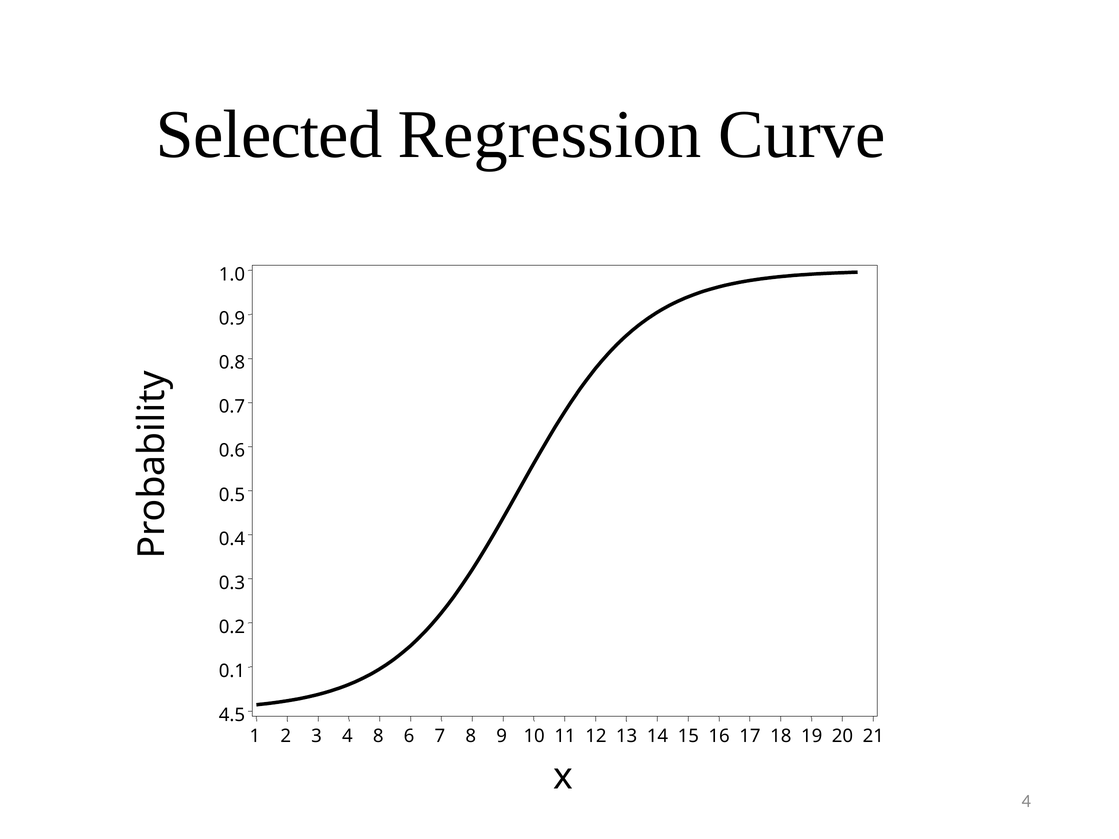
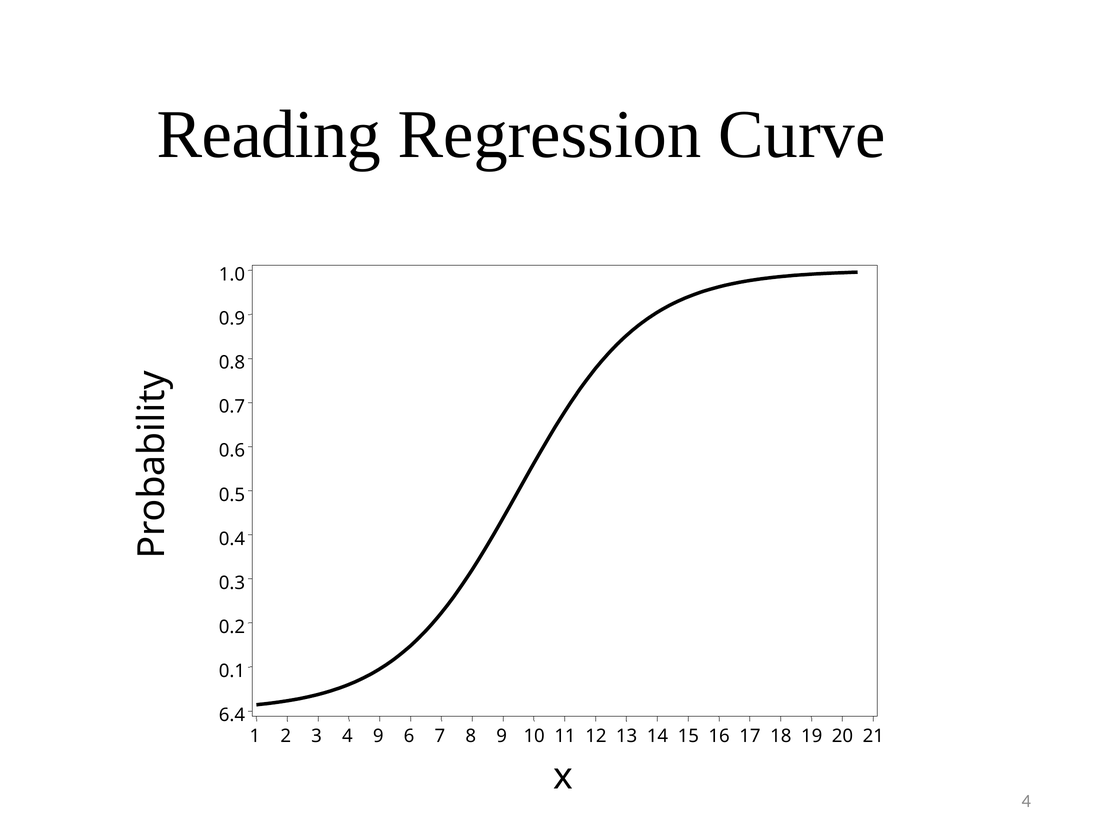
Selected: Selected -> Reading (269, 135)
4.5: 4.5 -> 6.4 (232, 716)
4 8: 8 -> 9 (378, 736)
